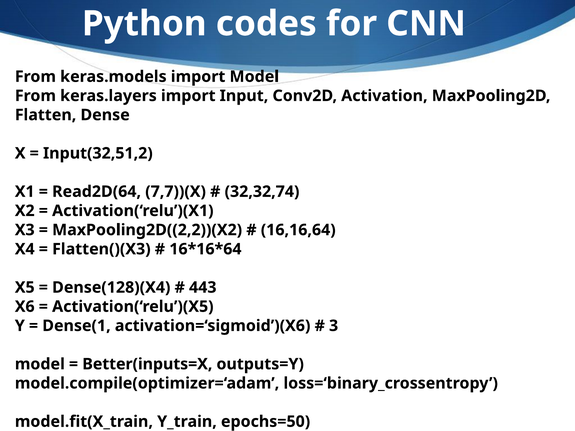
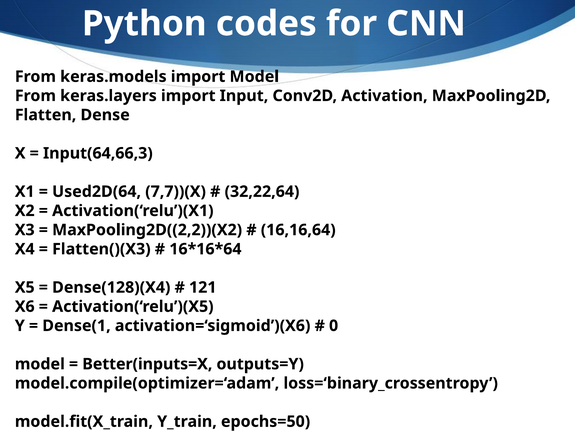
Input(32,51,2: Input(32,51,2 -> Input(64,66,3 (98, 153)
Read2D(64: Read2D(64 -> Used2D(64 (97, 192)
32,32,74: 32,32,74 -> 32,22,64 (262, 192)
443: 443 -> 121 (203, 288)
3: 3 -> 0 (334, 326)
